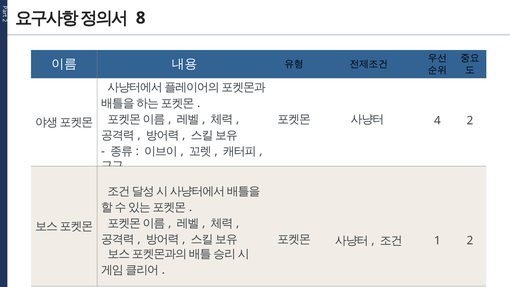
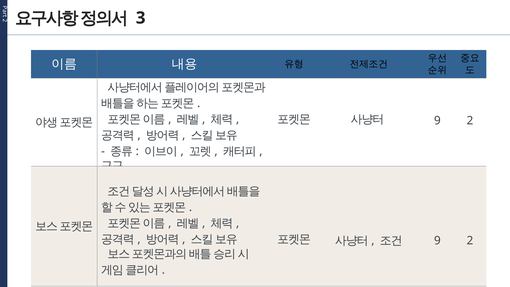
8: 8 -> 3 (141, 18)
4: 4 -> 9 (437, 121)
1: 1 -> 9 (437, 240)
